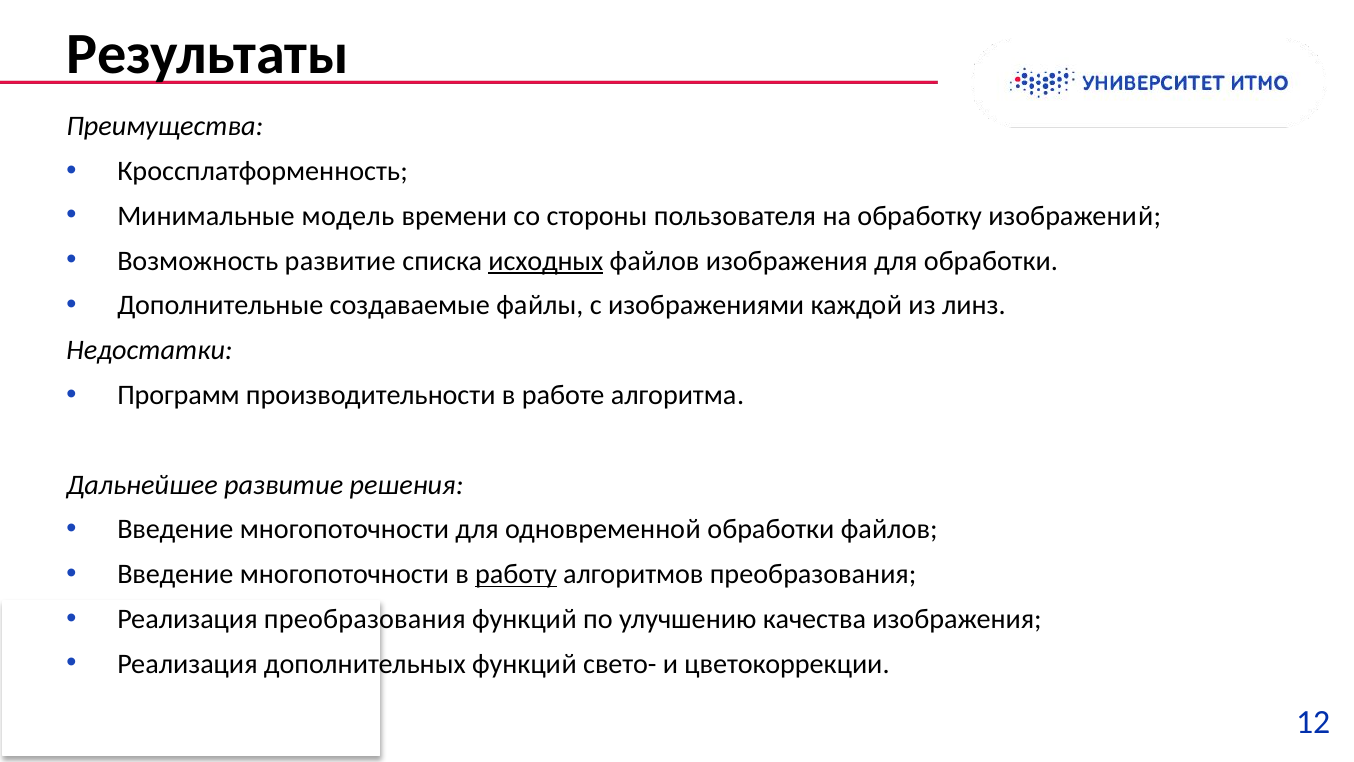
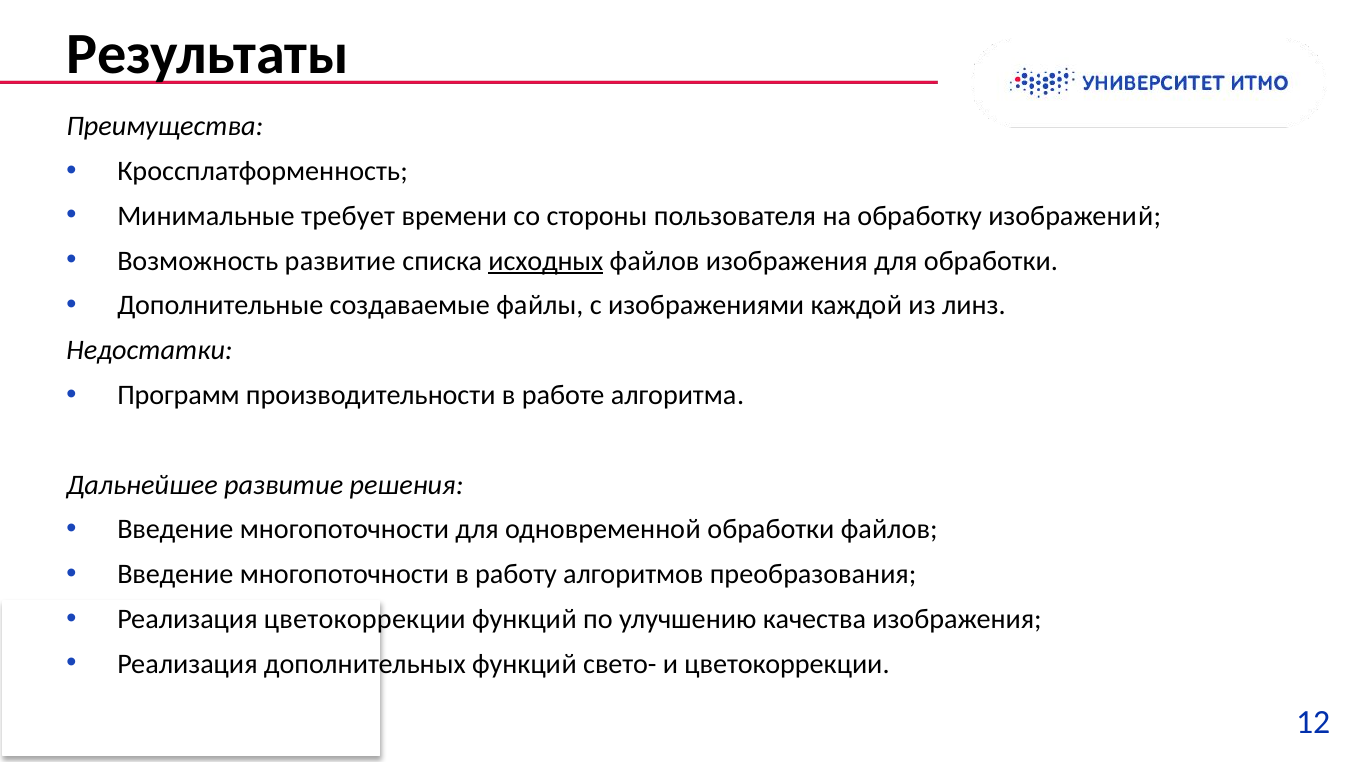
модель: модель -> требует (348, 216)
работу underline: present -> none (516, 574)
Реализация преобразования: преобразования -> цветокоррекции (365, 619)
